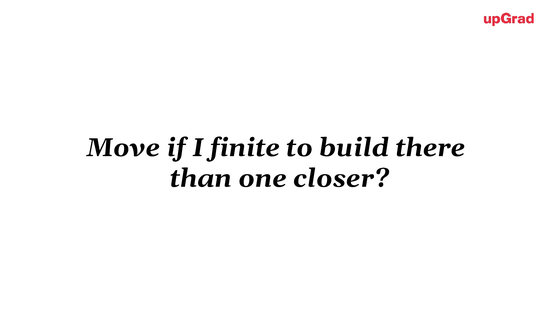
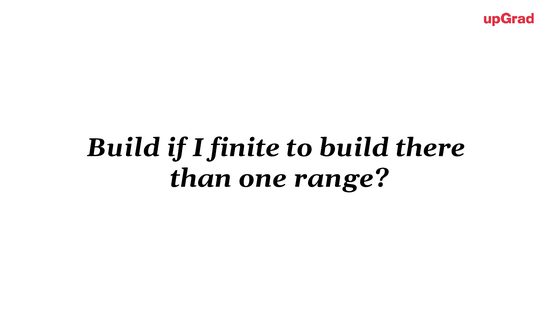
Move: Move -> Build (123, 148)
closer: closer -> range (341, 178)
